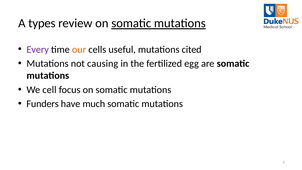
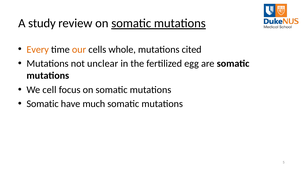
types: types -> study (42, 23)
Every colour: purple -> orange (38, 49)
useful: useful -> whole (122, 49)
causing: causing -> unclear (103, 64)
Funders: Funders -> Somatic (43, 104)
